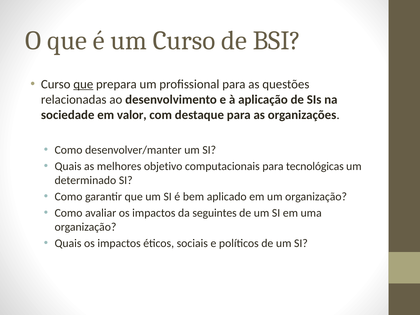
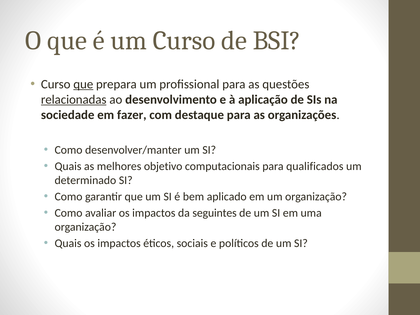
relacionadas underline: none -> present (74, 100)
valor: valor -> fazer (132, 115)
tecnológicas: tecnológicas -> qualificados (315, 166)
